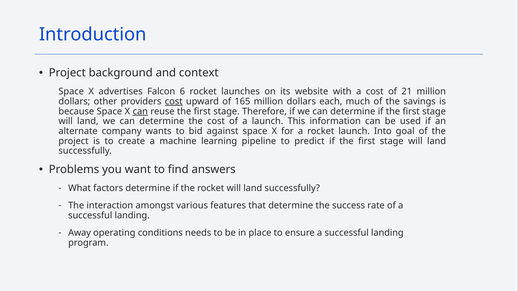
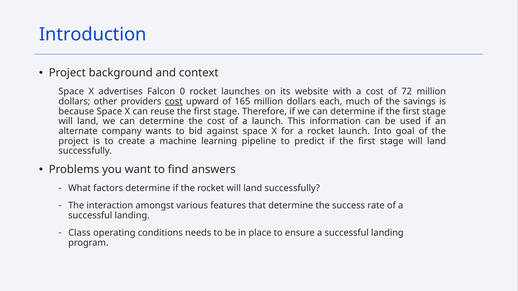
6: 6 -> 0 (182, 92)
21: 21 -> 72 (407, 92)
can underline: present -> none (140, 111)
Away: Away -> Class (79, 233)
